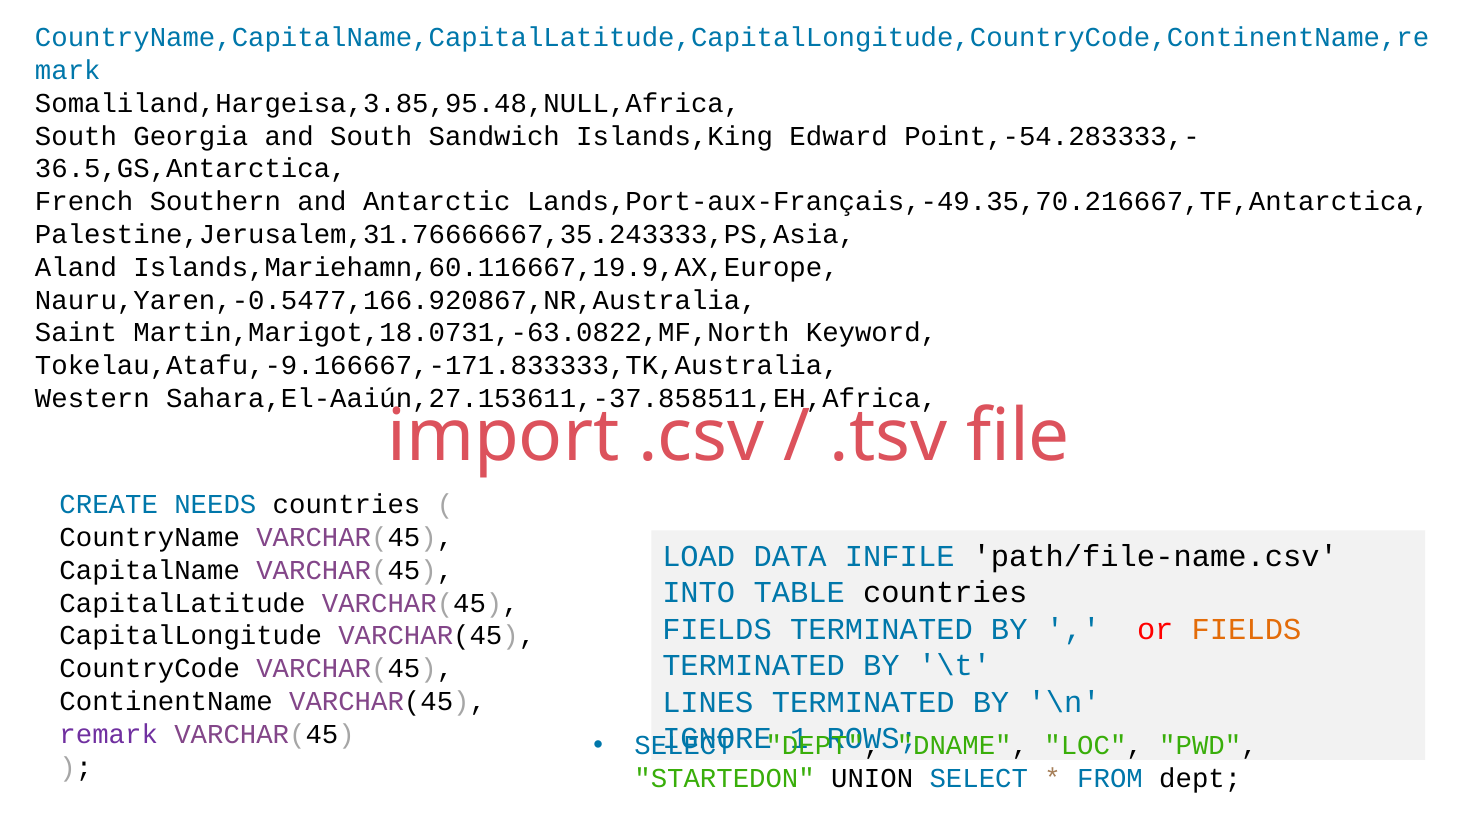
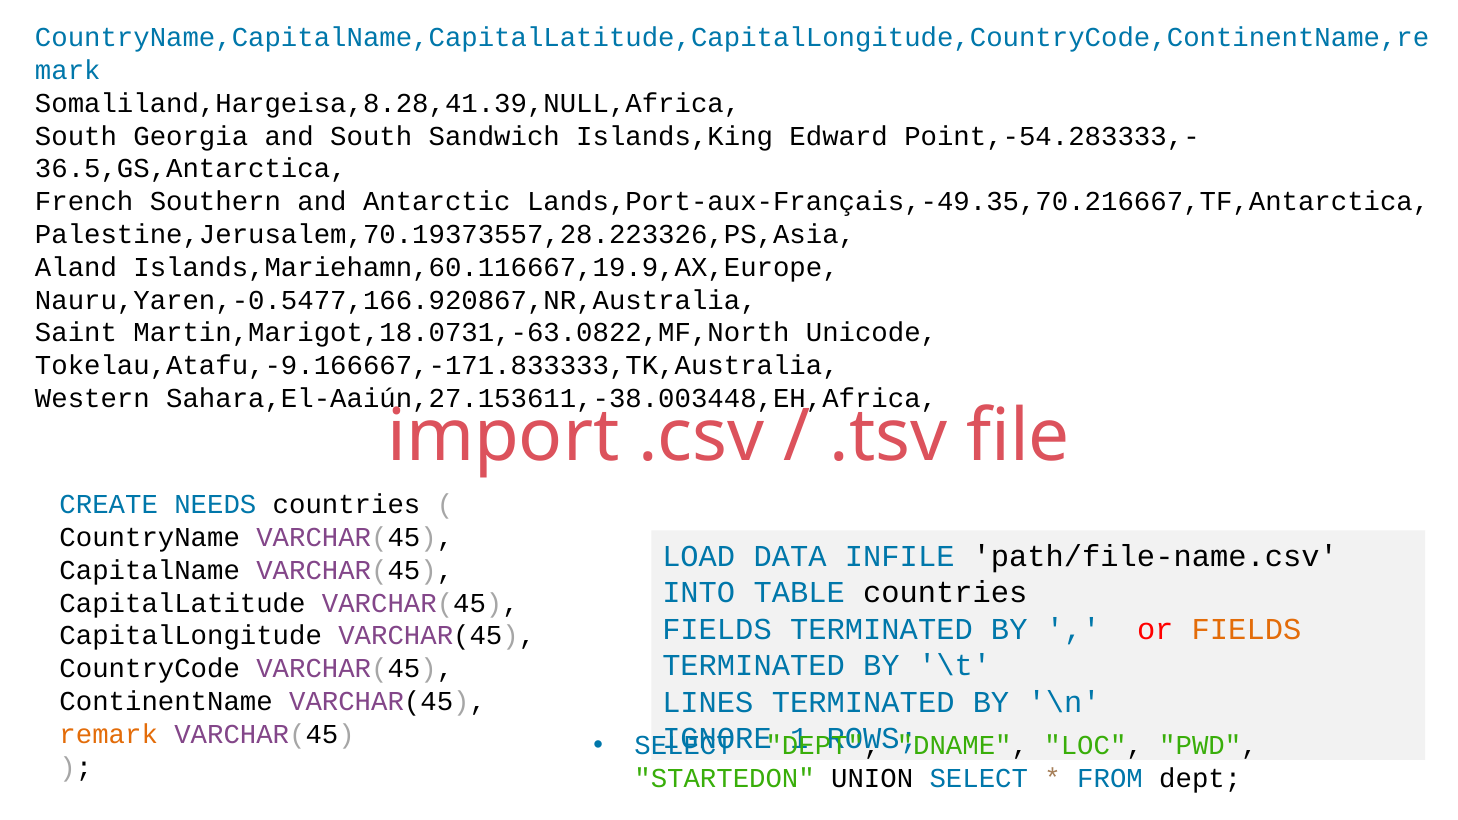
Somaliland,Hargeisa,3.85,95.48,NULL,Africa: Somaliland,Hargeisa,3.85,95.48,NULL,Africa -> Somaliland,Hargeisa,8.28,41.39,NULL,Africa (388, 103)
Palestine,Jerusalem,31.76666667,35.243333,PS,Asia: Palestine,Jerusalem,31.76666667,35.243333,PS,Asia -> Palestine,Jerusalem,70.19373557,28.223326,PS,Asia (445, 234)
Keyword: Keyword -> Unicode (871, 333)
Sahara,El-Aaiún,27.153611,-37.858511,EH,Africa: Sahara,El-Aaiún,27.153611,-37.858511,EH,Africa -> Sahara,El-Aaiún,27.153611,-38.003448,EH,Africa (552, 398)
remark colour: purple -> orange (109, 734)
